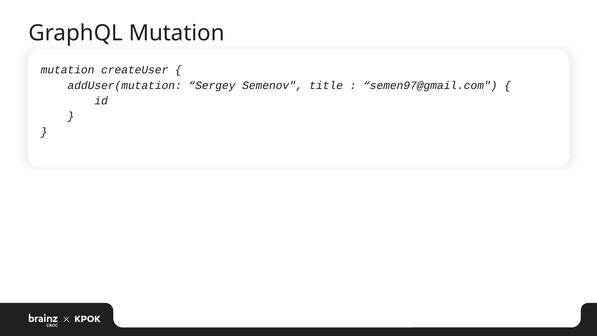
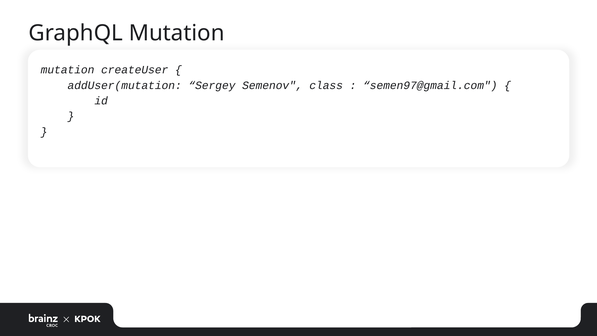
title: title -> class (326, 85)
